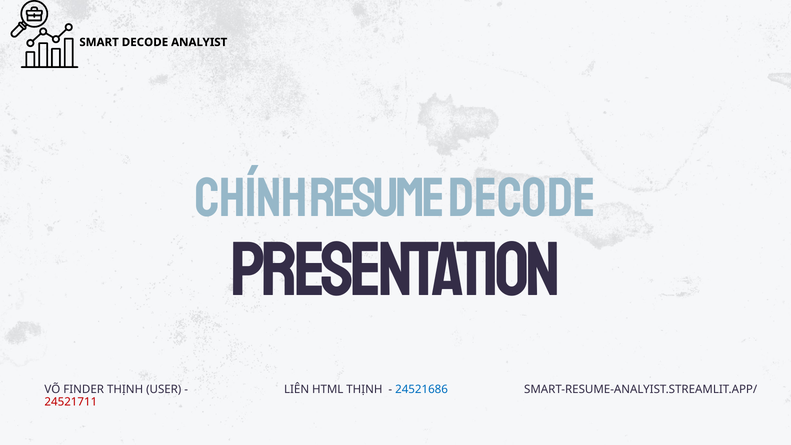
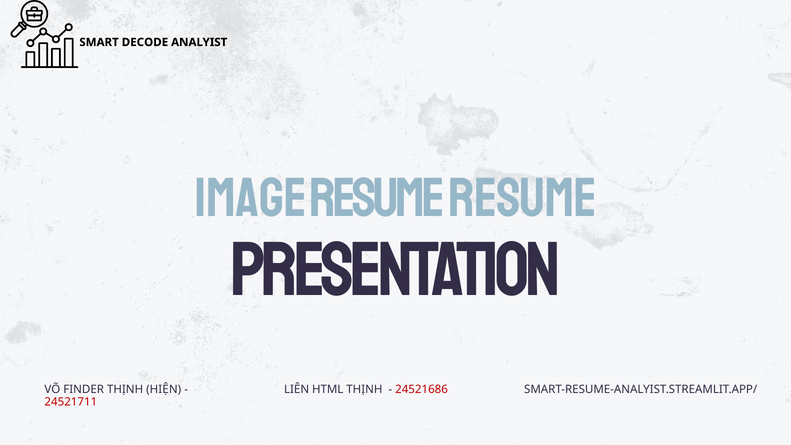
CHÍNH: CHÍNH -> IMAGE (251, 198)
RESUME DECODE: DECODE -> RESUME (522, 198)
USER: USER -> HIỆN (164, 389)
24521686 colour: blue -> red (422, 389)
